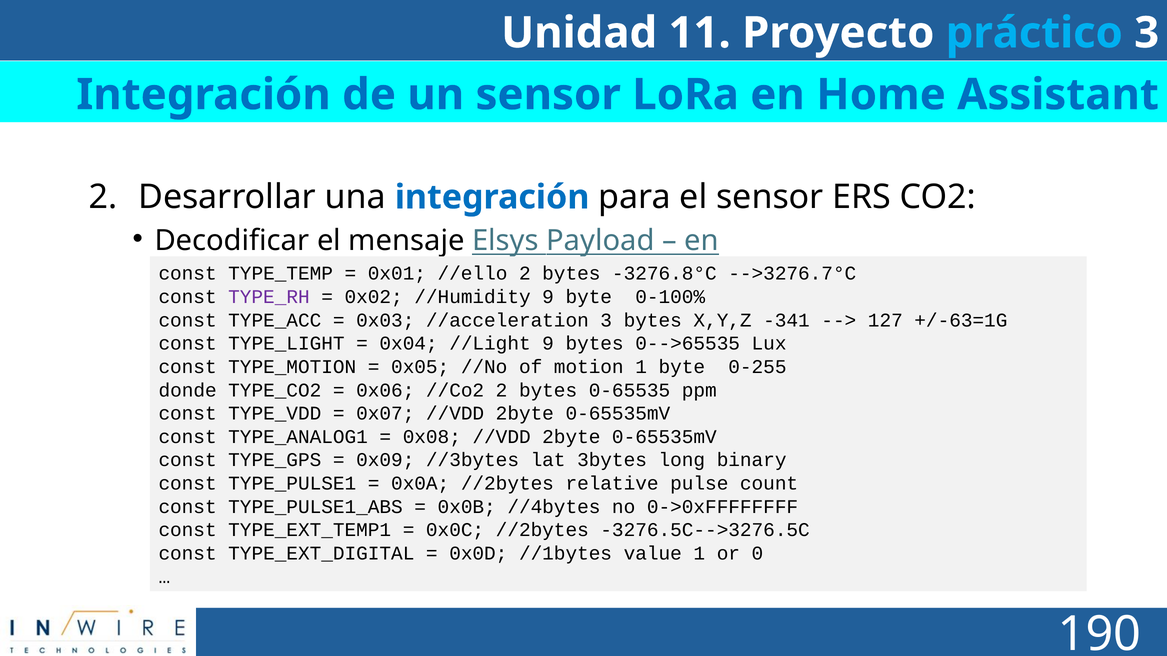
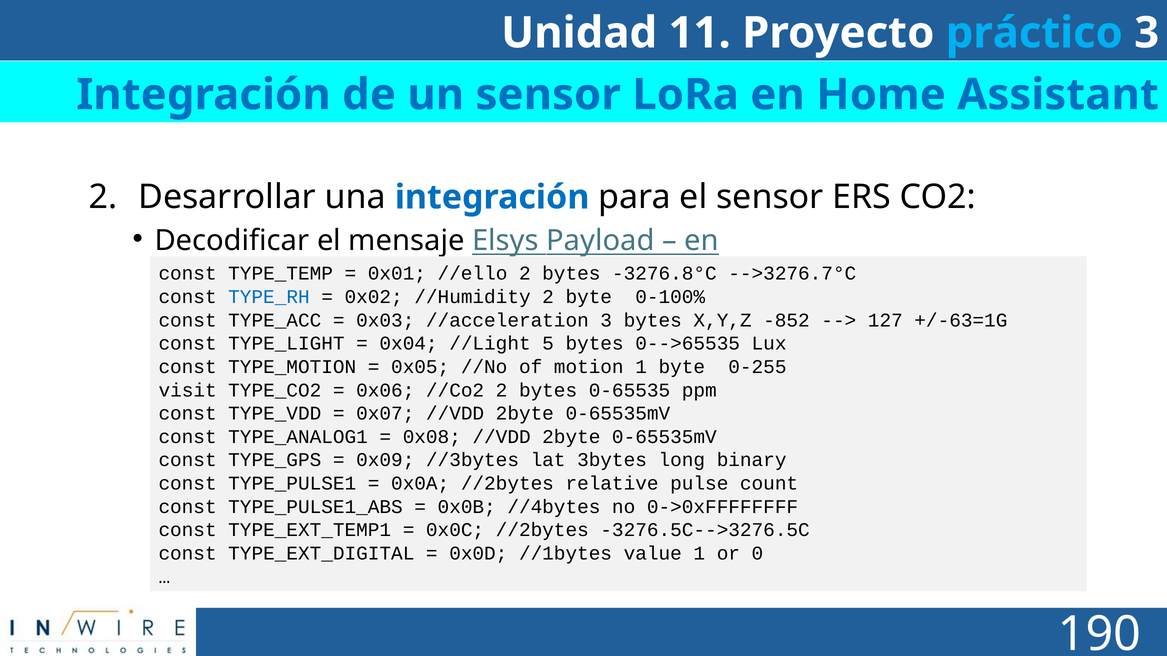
TYPE_RH colour: purple -> blue (269, 297)
//Humidity 9: 9 -> 2 (548, 297)
-341: -341 -> -852 (786, 320)
//Light 9: 9 -> 5 (548, 344)
donde: donde -> visit (188, 390)
